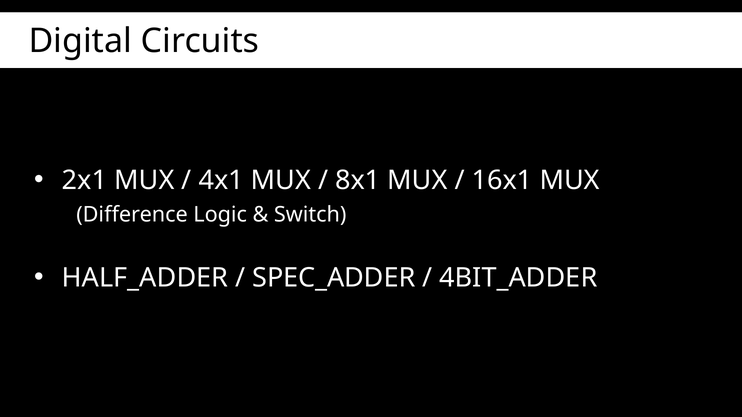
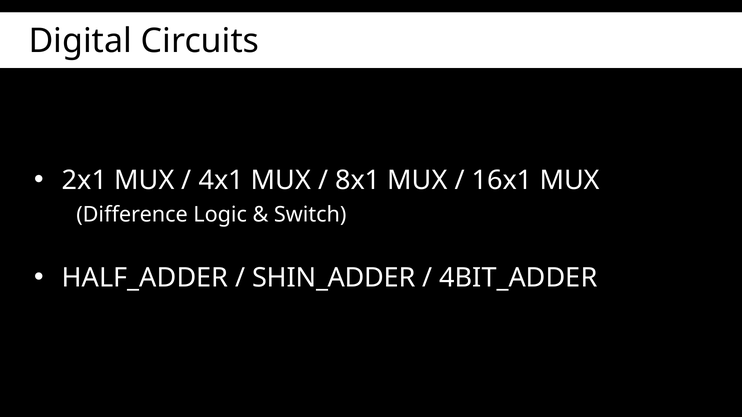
SPEC_ADDER: SPEC_ADDER -> SHIN_ADDER (334, 278)
